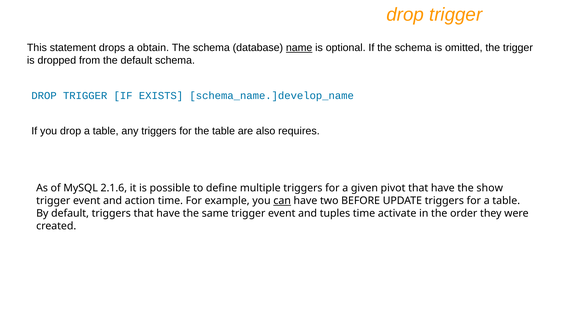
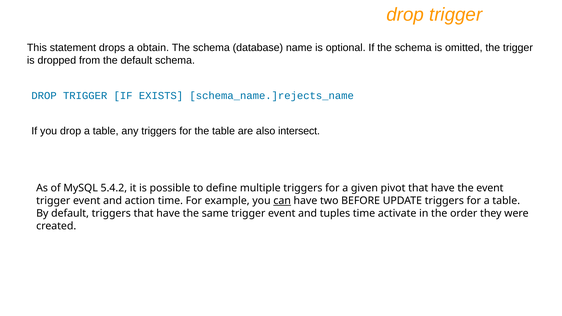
name underline: present -> none (299, 48)
schema_name.]develop_name: schema_name.]develop_name -> schema_name.]rejects_name (272, 96)
requires: requires -> intersect (299, 131)
2.1.6: 2.1.6 -> 5.4.2 (114, 188)
the show: show -> event (490, 188)
